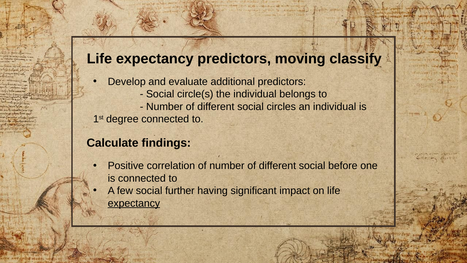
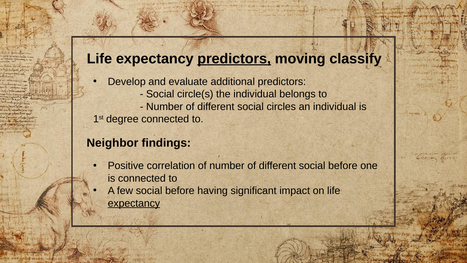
predictors underline: none -> present (234, 59)
Calculate: Calculate -> Neighbor (112, 143)
few social further: further -> before (180, 191)
